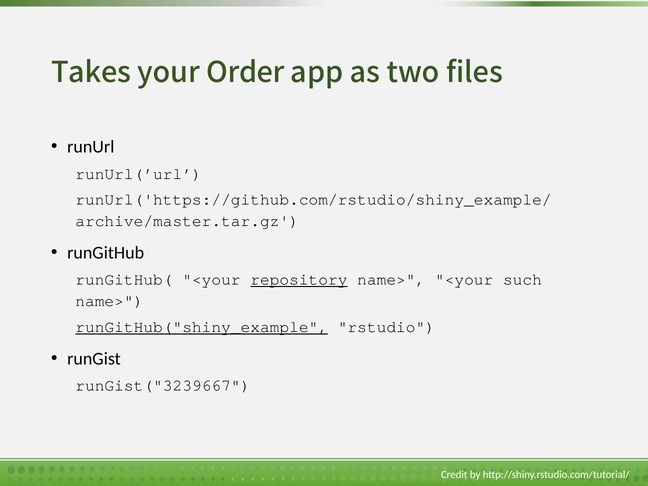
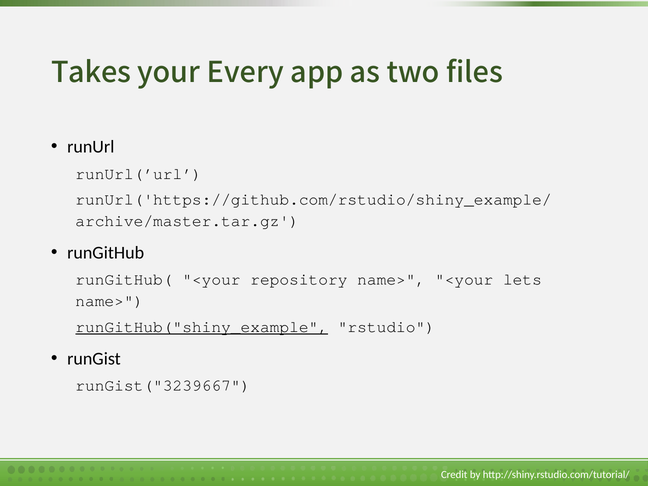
Order: Order -> Every (245, 73)
repository underline: present -> none (299, 280)
such: such -> lets (522, 280)
